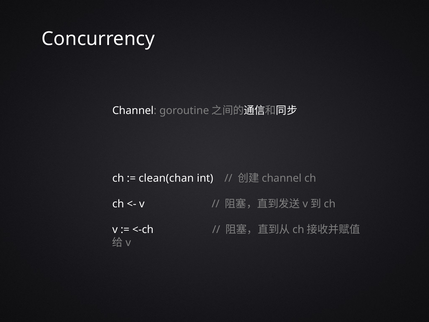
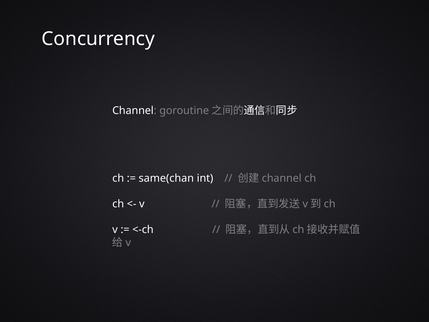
clean(chan: clean(chan -> same(chan (166, 178)
